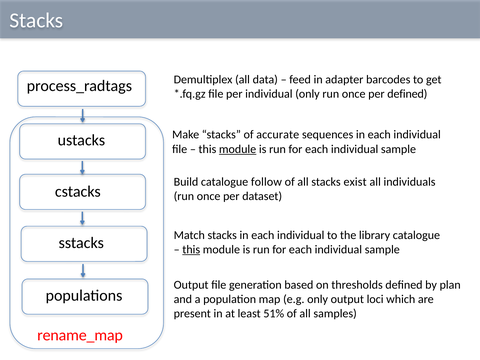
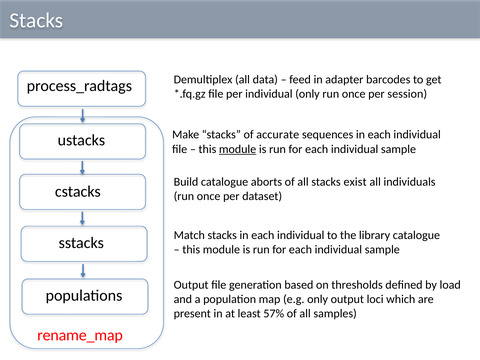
per defined: defined -> session (407, 94)
follow: follow -> aborts (266, 182)
this underline: present -> none (191, 250)
plan: plan -> load (450, 285)
51%: 51% -> 57% (274, 314)
